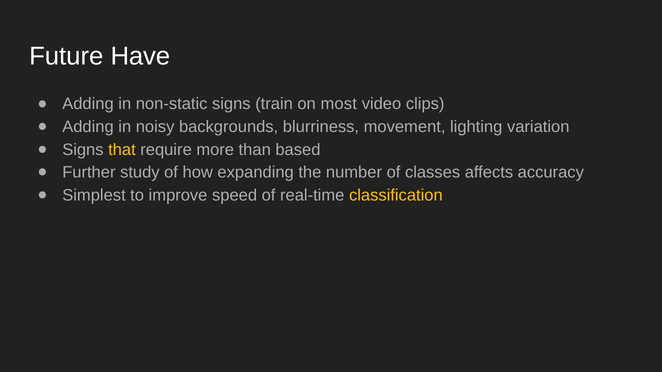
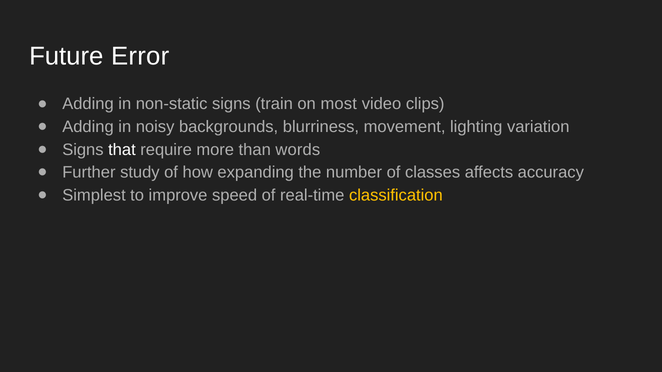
Have: Have -> Error (140, 56)
that colour: yellow -> white (122, 150)
based: based -> words (298, 150)
